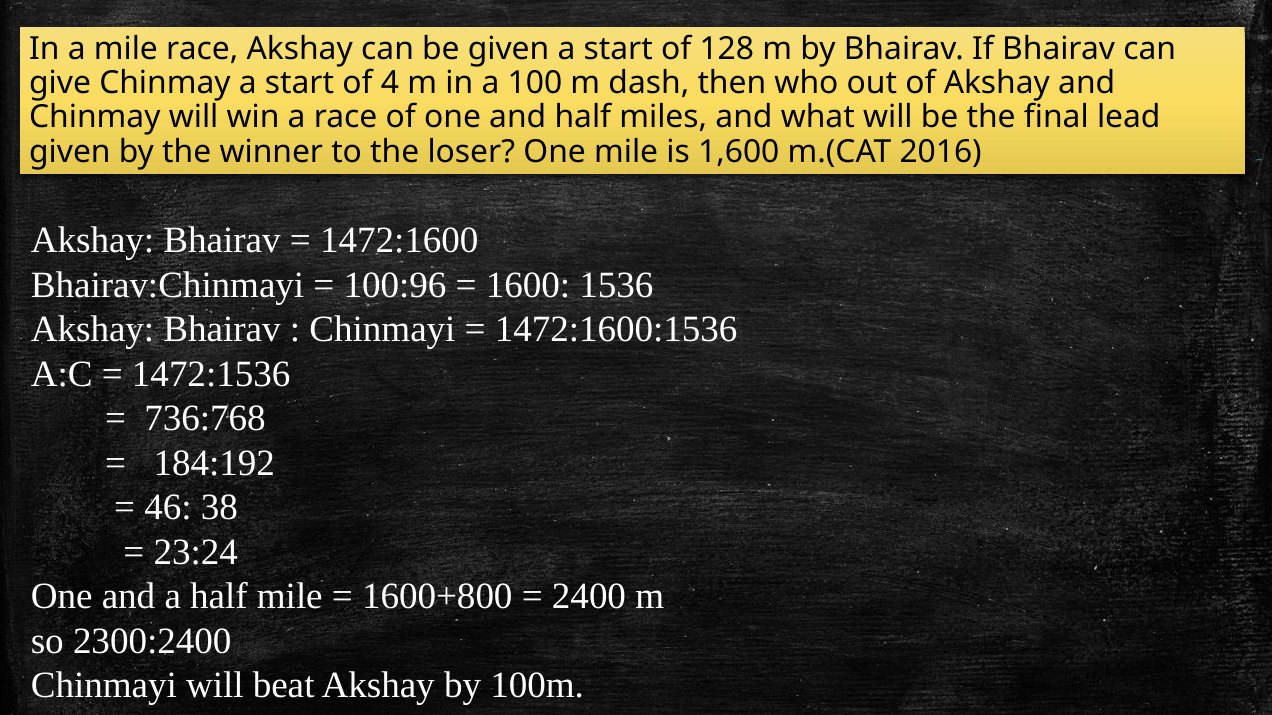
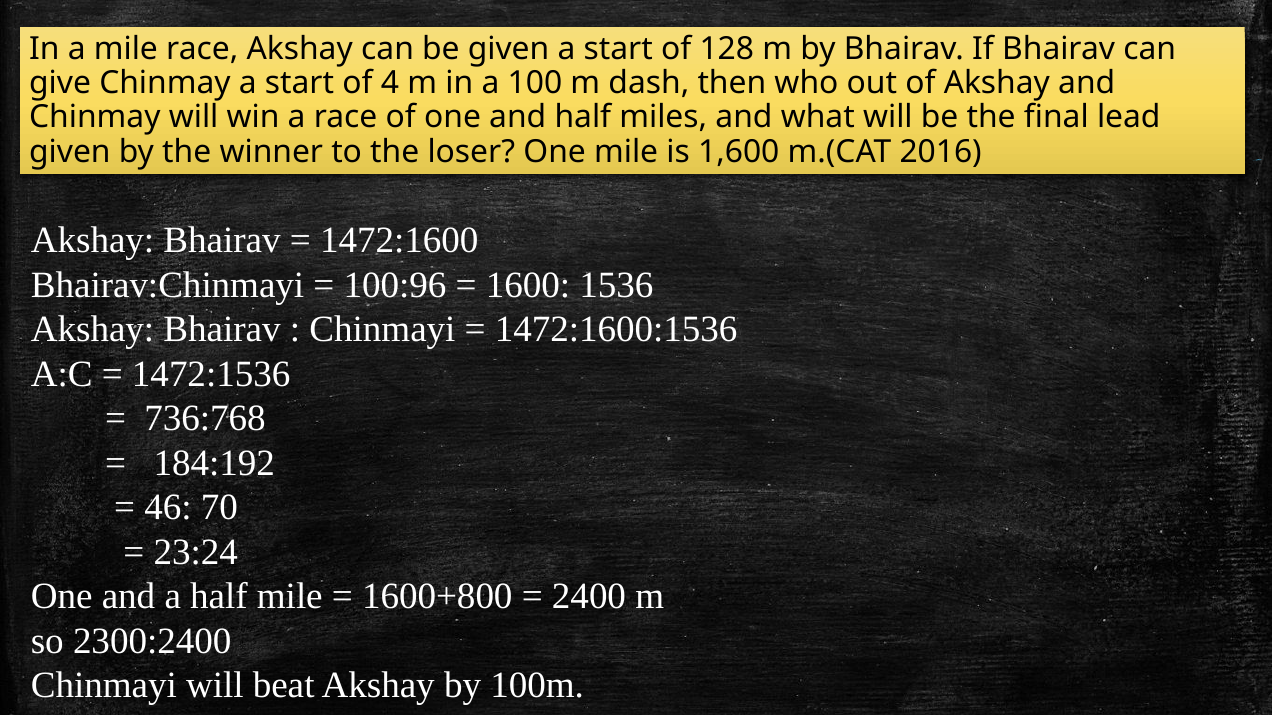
38: 38 -> 70 (219, 508)
